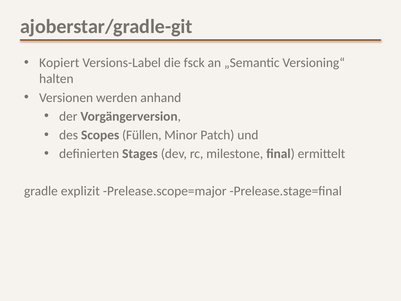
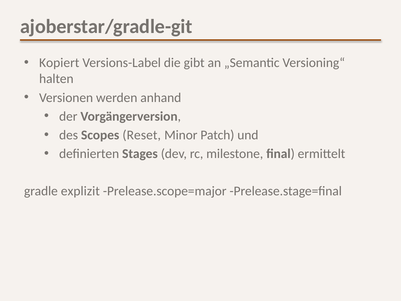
fsck: fsck -> gibt (194, 63)
Füllen: Füllen -> Reset (142, 135)
